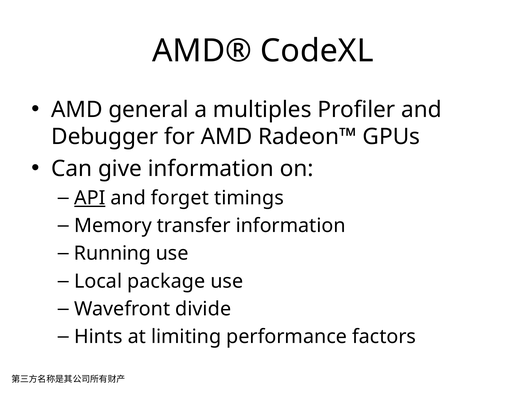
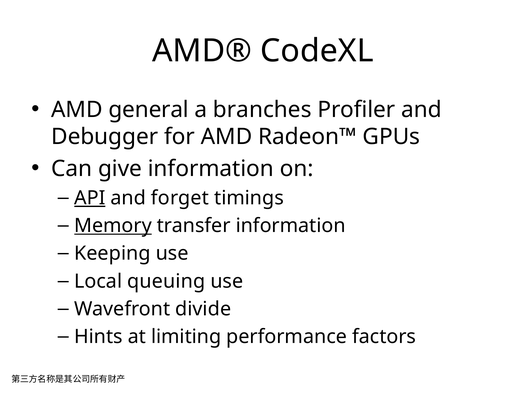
multiples: multiples -> branches (262, 110)
Memory underline: none -> present (113, 226)
Running: Running -> Keeping (112, 254)
package: package -> queuing (166, 282)
